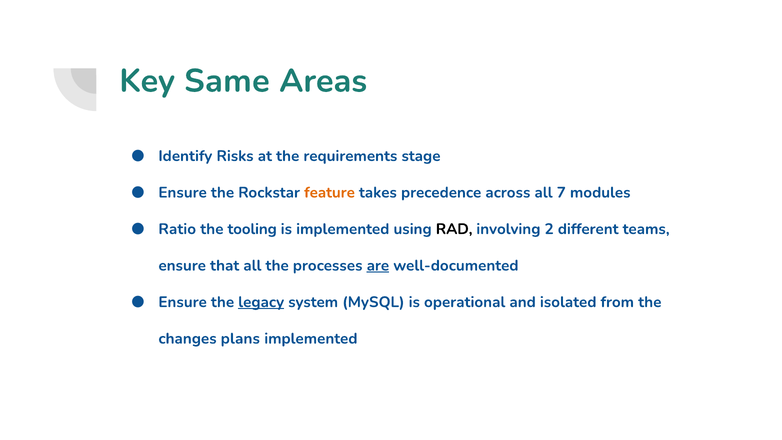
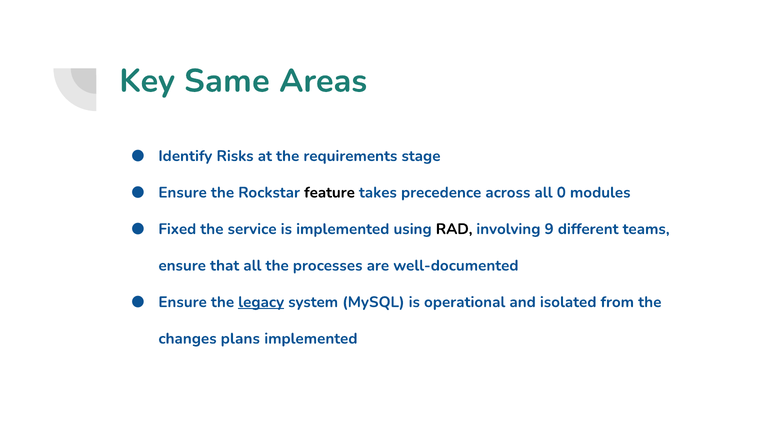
feature colour: orange -> black (329, 192)
7: 7 -> 0 (561, 192)
Ratio: Ratio -> Fixed (177, 229)
tooling: tooling -> service (252, 229)
2: 2 -> 9 (549, 229)
are underline: present -> none (378, 265)
